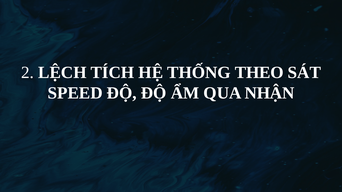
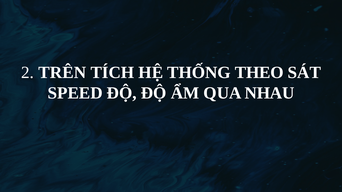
LỆCH: LỆCH -> TRÊN (62, 73)
NHẬN: NHẬN -> NHAU (270, 93)
